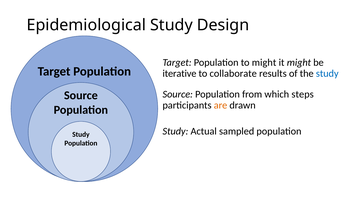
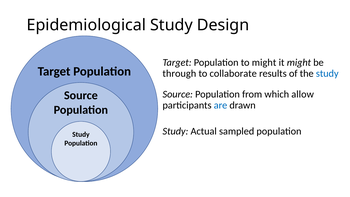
iterative: iterative -> through (179, 74)
steps: steps -> allow (303, 94)
are colour: orange -> blue (221, 105)
